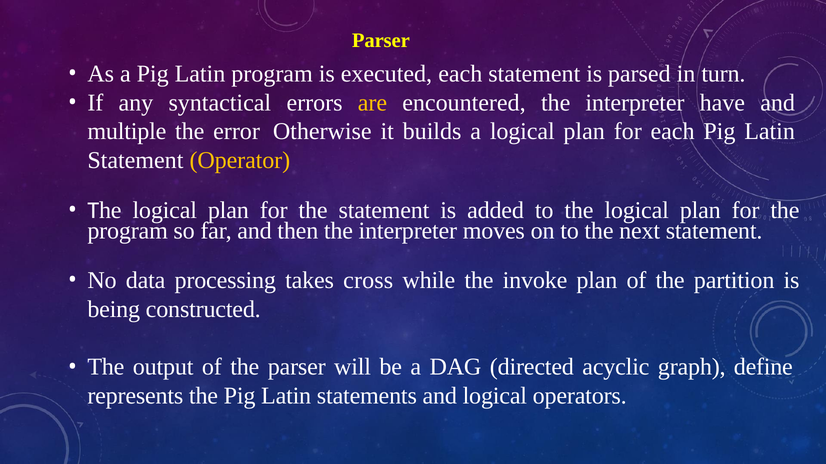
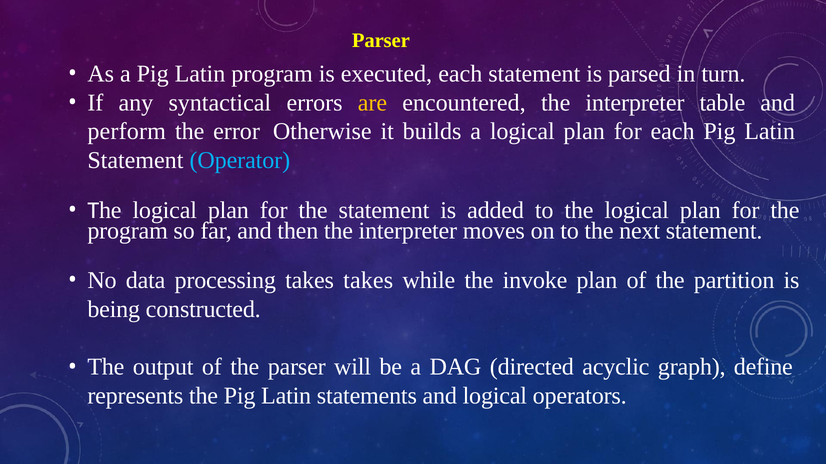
have: have -> table (722, 103)
multiple: multiple -> perform (127, 132)
Operator colour: yellow -> light blue (240, 161)
takes cross: cross -> takes (368, 281)
